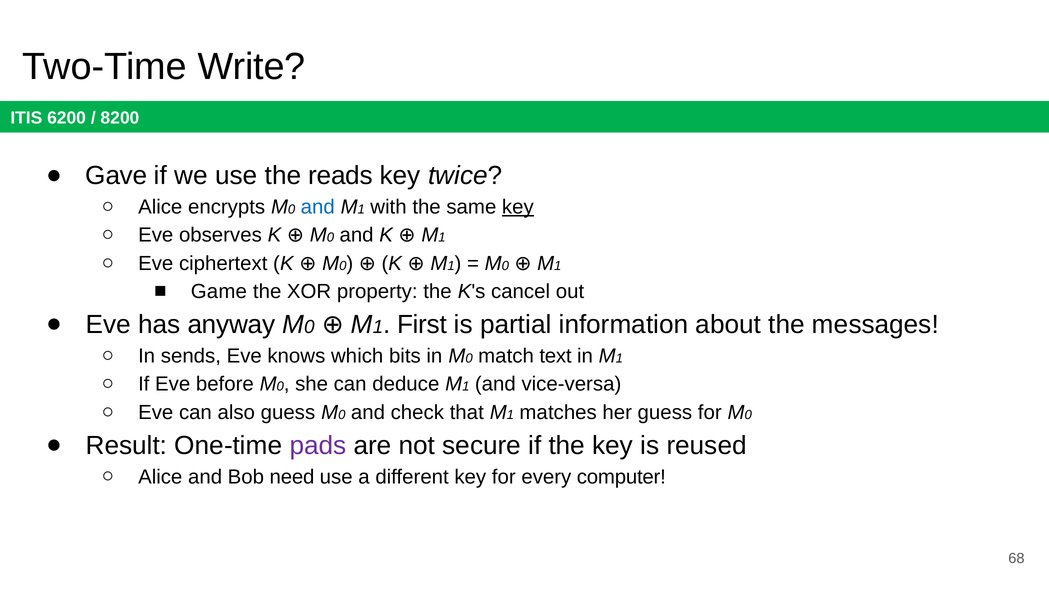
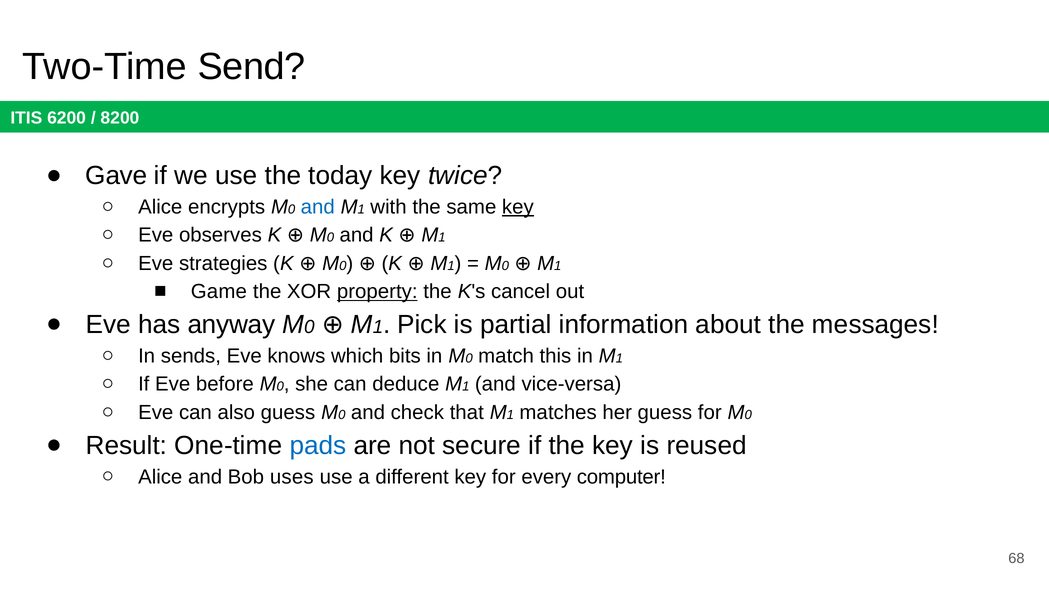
Write: Write -> Send (251, 67)
reads: reads -> today (340, 176)
ciphertext: ciphertext -> strategies (223, 263)
property underline: none -> present (377, 292)
First: First -> Pick (422, 325)
text: text -> this (555, 356)
pads colour: purple -> blue (318, 446)
need: need -> uses (292, 477)
